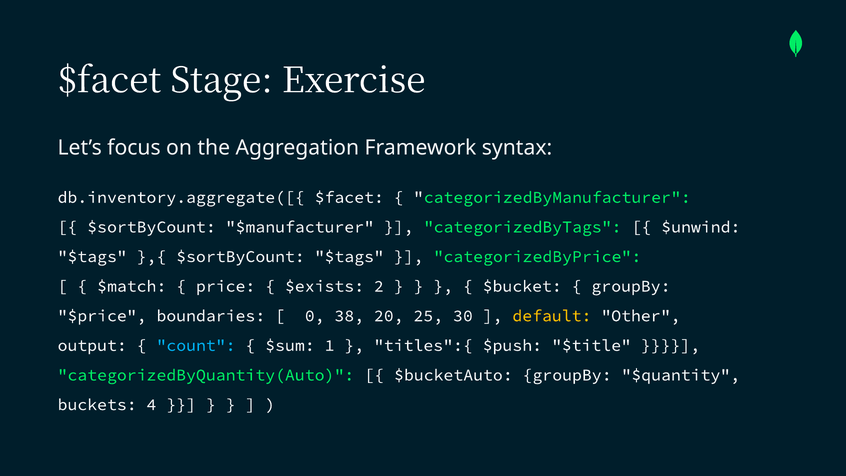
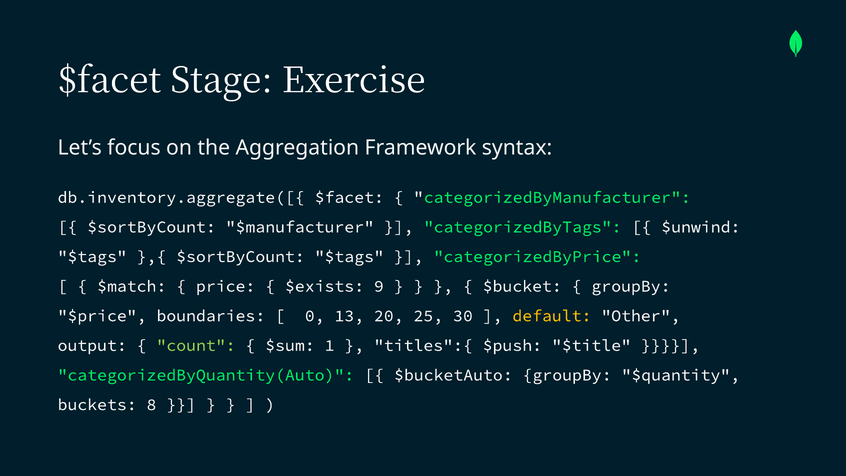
2: 2 -> 9 (379, 286)
38: 38 -> 13 (349, 316)
count colour: light blue -> light green (196, 345)
4: 4 -> 8 (151, 405)
